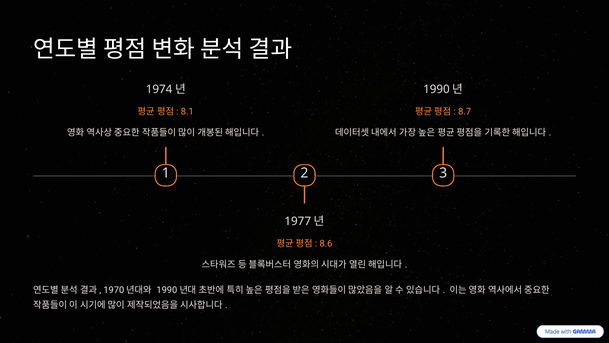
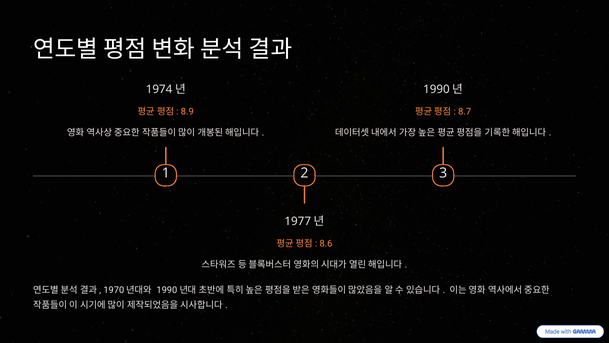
8.1: 8.1 -> 8.9 (187, 112)
